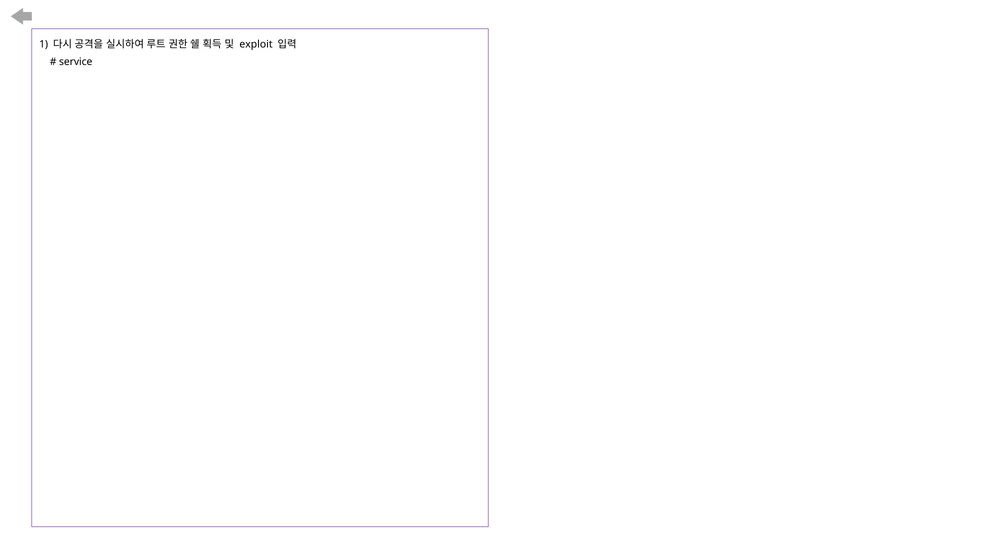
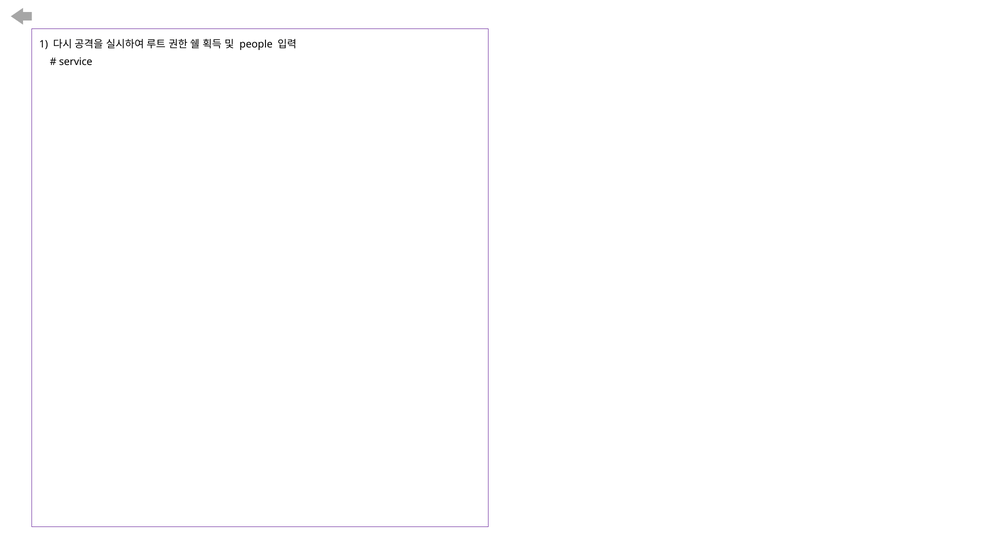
exploit: exploit -> people (256, 44)
